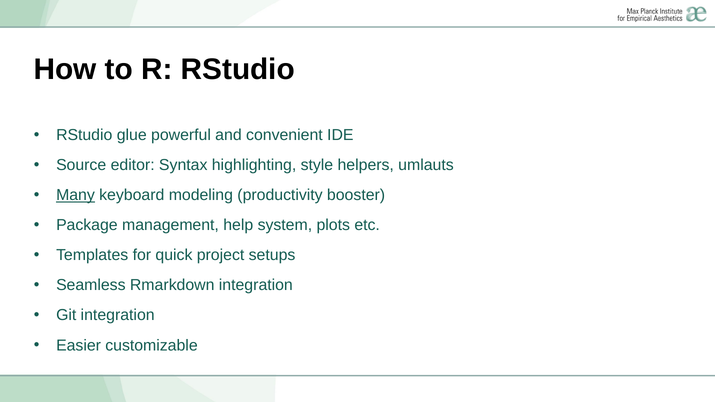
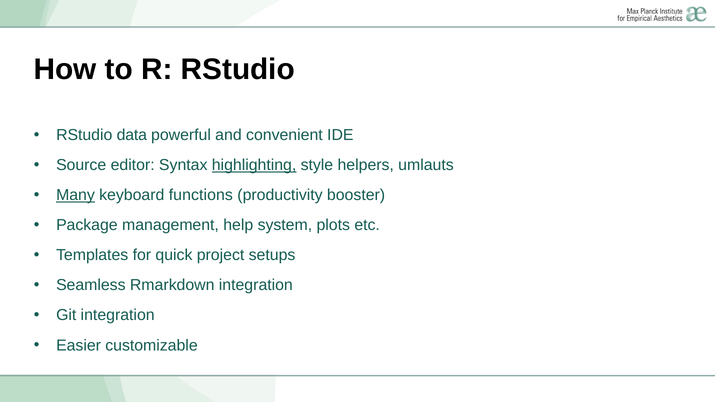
glue: glue -> data (132, 135)
highlighting underline: none -> present (254, 165)
modeling: modeling -> functions (201, 195)
